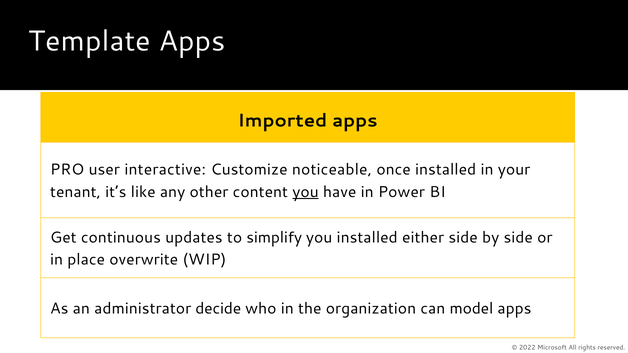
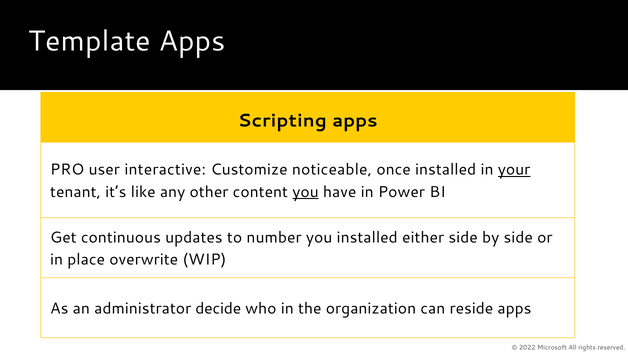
Imported: Imported -> Scripting (282, 121)
your underline: none -> present (514, 170)
simplify: simplify -> number (274, 238)
model: model -> reside (471, 309)
